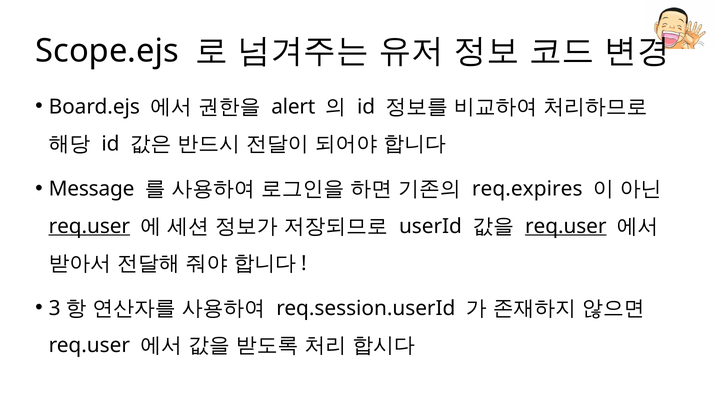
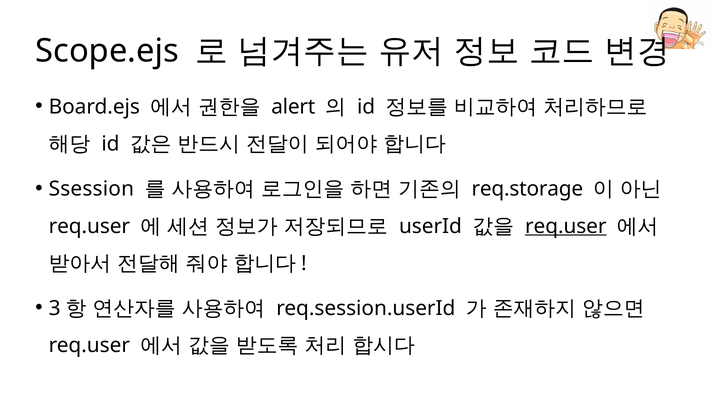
Message: Message -> Ssession (91, 189)
req.expires: req.expires -> req.storage (527, 189)
req.user underline: present -> none (89, 226)
